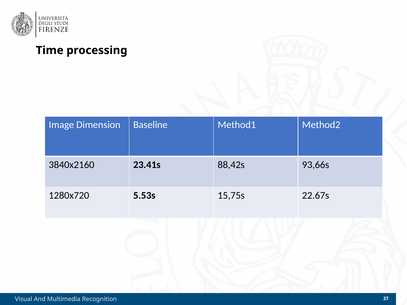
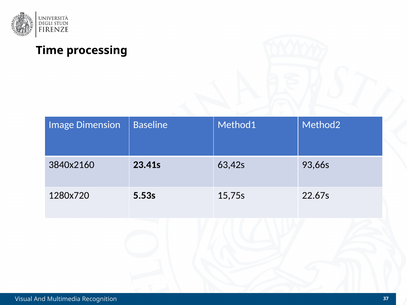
88,42s: 88,42s -> 63,42s (231, 165)
